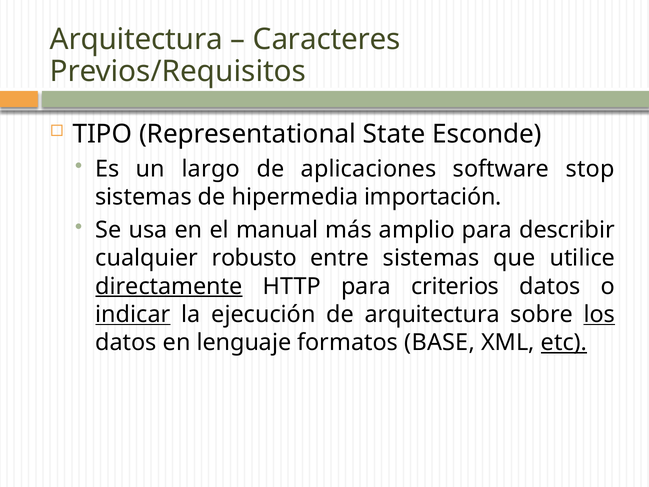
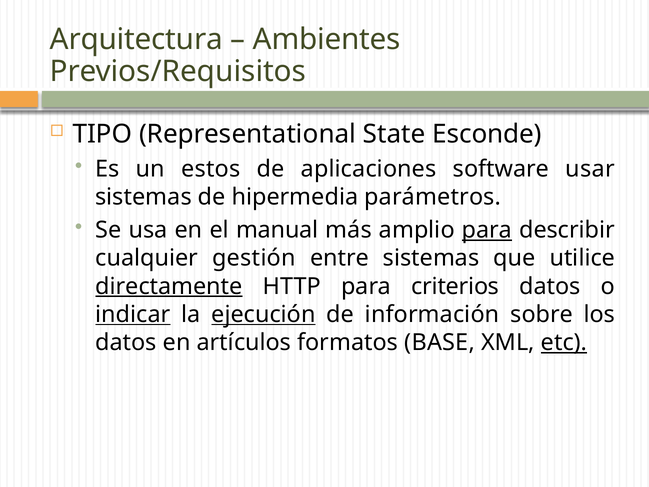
Caracteres: Caracteres -> Ambientes (327, 39)
largo: largo -> estos (211, 169)
stop: stop -> usar (590, 169)
importación: importación -> parámetros (433, 197)
para underline: none -> present (487, 230)
robusto: robusto -> gestión (254, 258)
ejecución underline: none -> present (263, 314)
de arquitectura: arquitectura -> información (432, 314)
los underline: present -> none (599, 314)
lenguaje: lenguaje -> artículos (244, 342)
